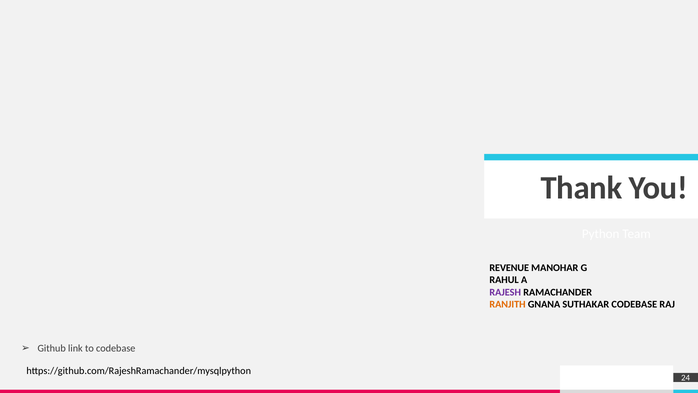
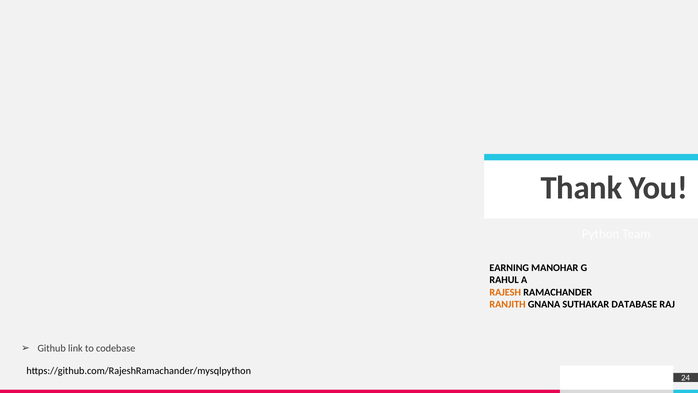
REVENUE: REVENUE -> EARNING (509, 267)
RAJESH colour: purple -> orange (505, 292)
SUTHAKAR CODEBASE: CODEBASE -> DATABASE (634, 304)
